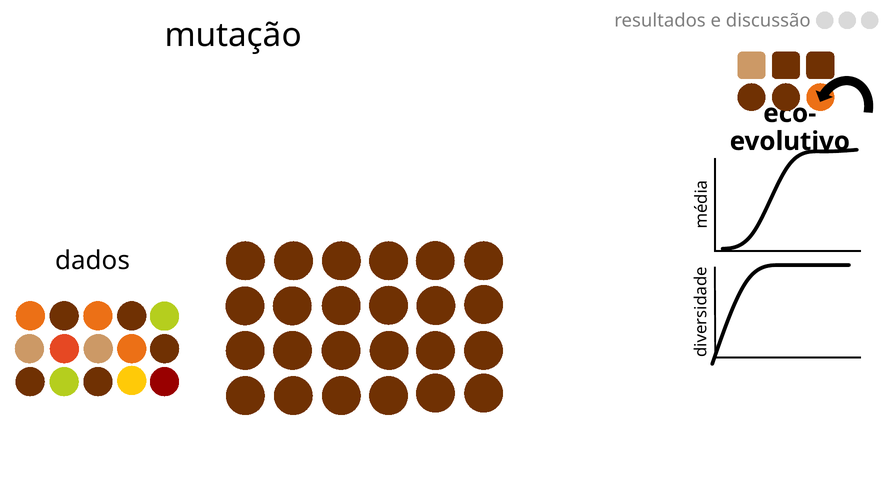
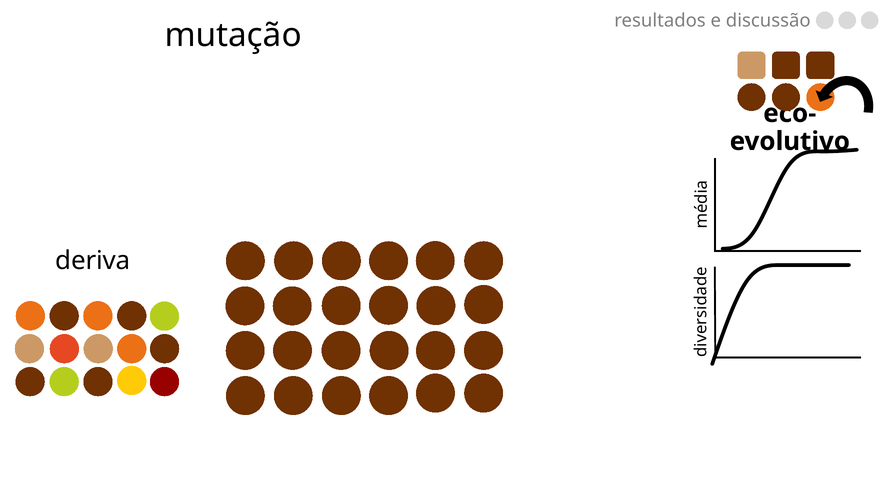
dados: dados -> deriva (93, 261)
